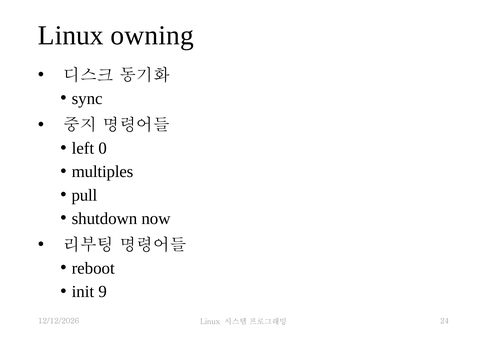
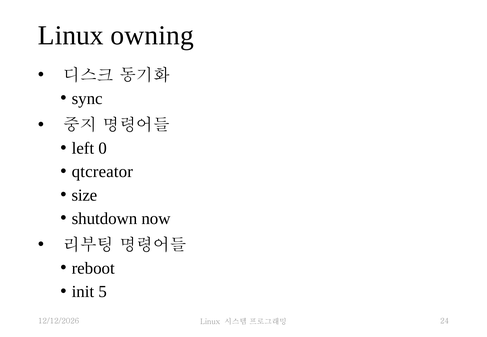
multiples: multiples -> qtcreator (102, 172)
pull: pull -> size (84, 195)
9: 9 -> 5 (103, 292)
